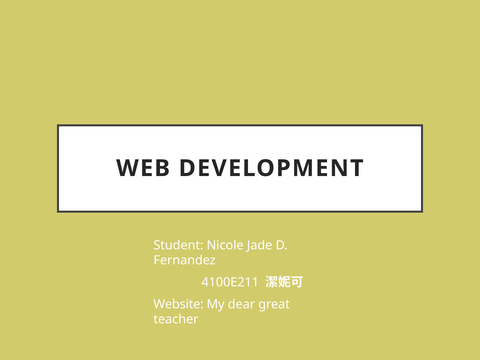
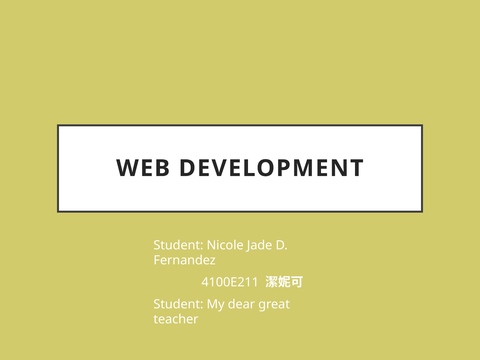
Website: Website -> Student (178, 304)
